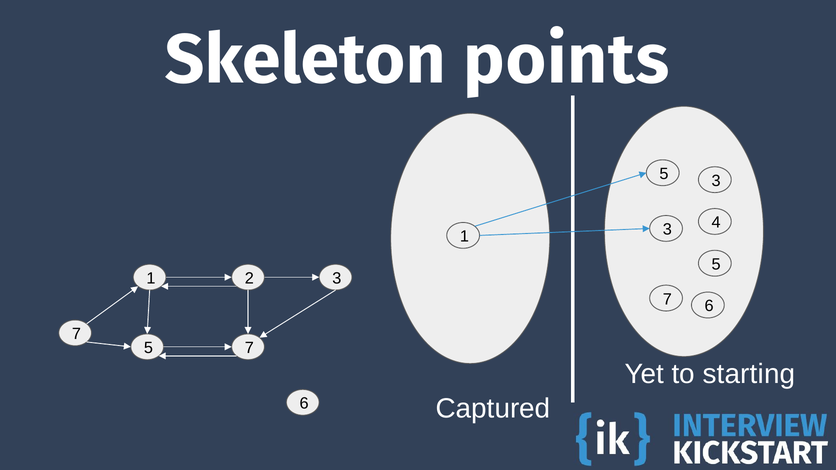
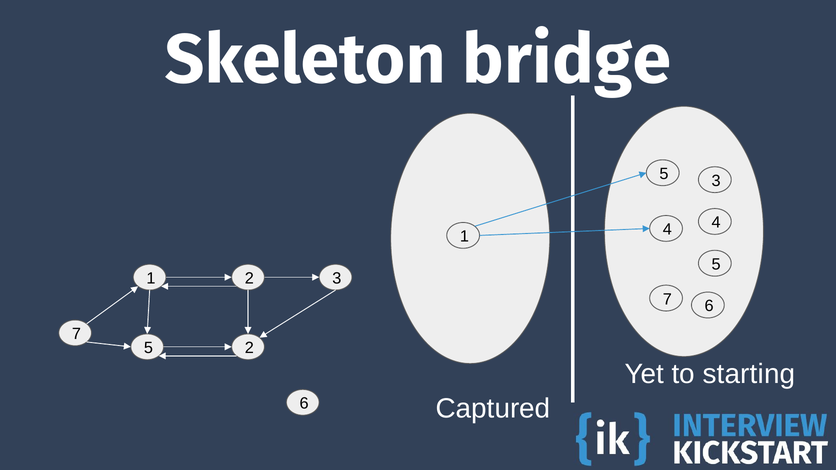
points: points -> bridge (567, 60)
1 3: 3 -> 4 (667, 230)
5 7: 7 -> 2 (249, 348)
